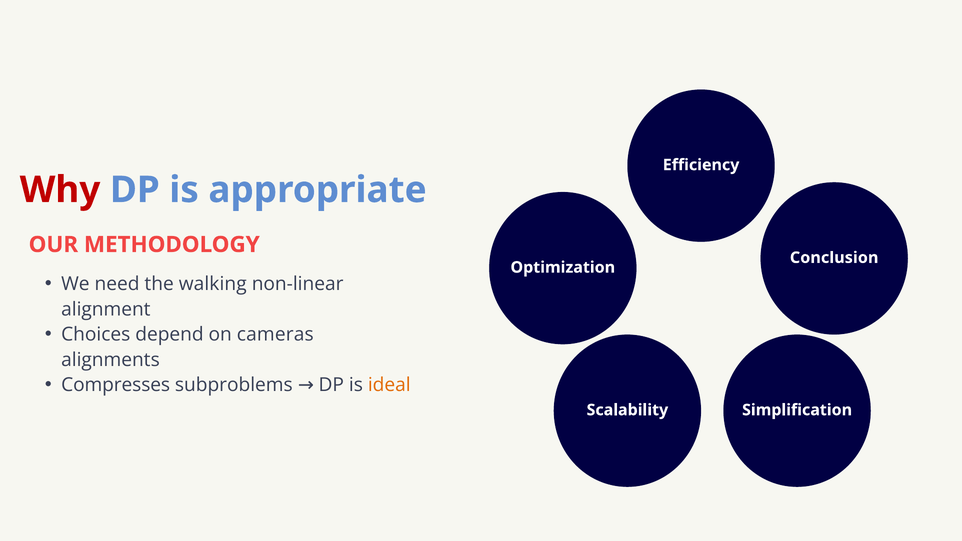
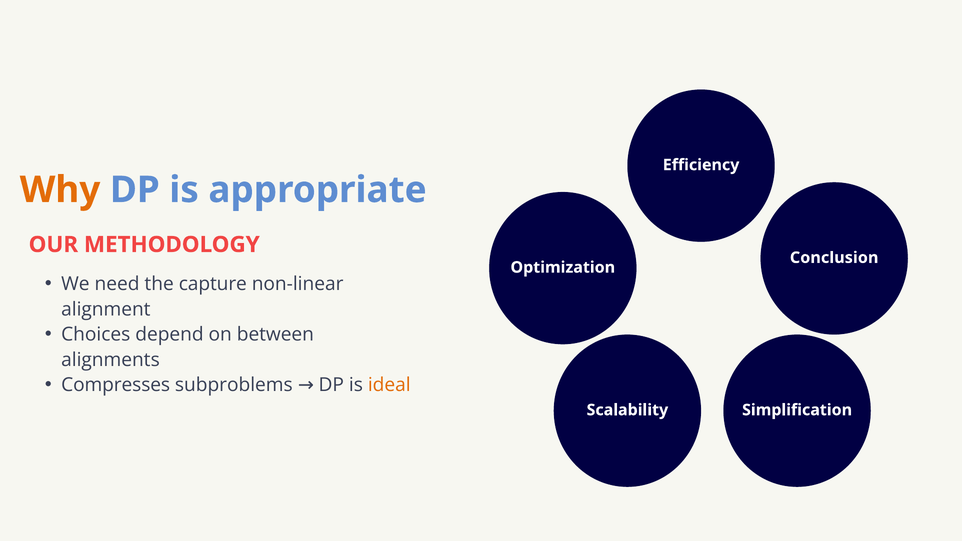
Why colour: red -> orange (60, 190)
walking: walking -> capture (213, 284)
cameras: cameras -> between (275, 335)
